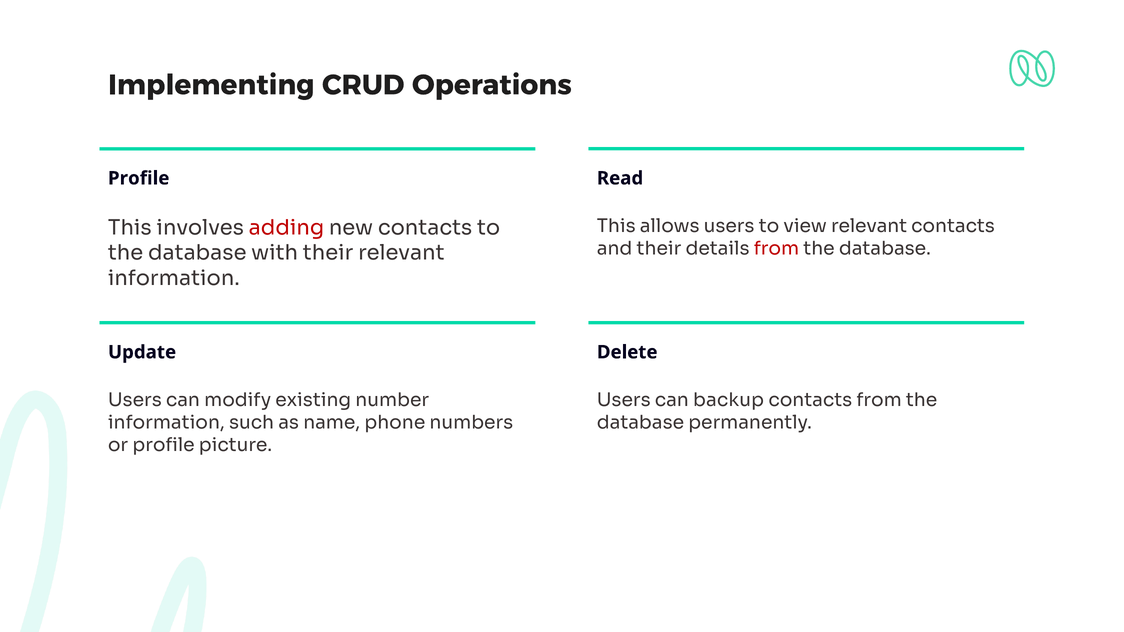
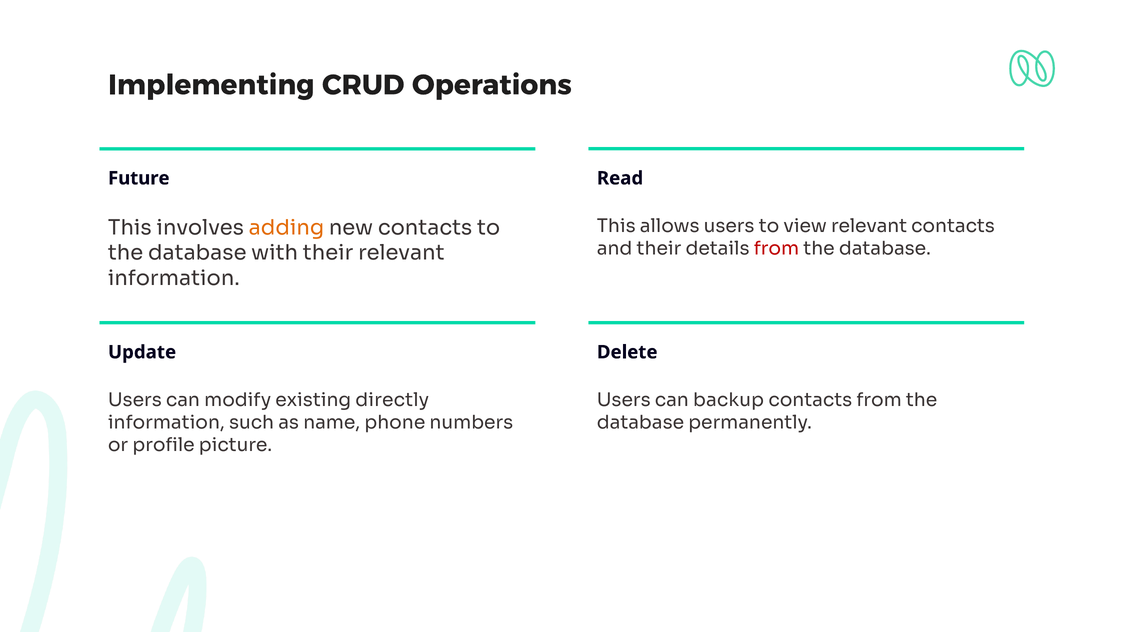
Profile: Profile -> Future (139, 178)
adding colour: red -> orange (286, 228)
number: number -> directly (392, 400)
